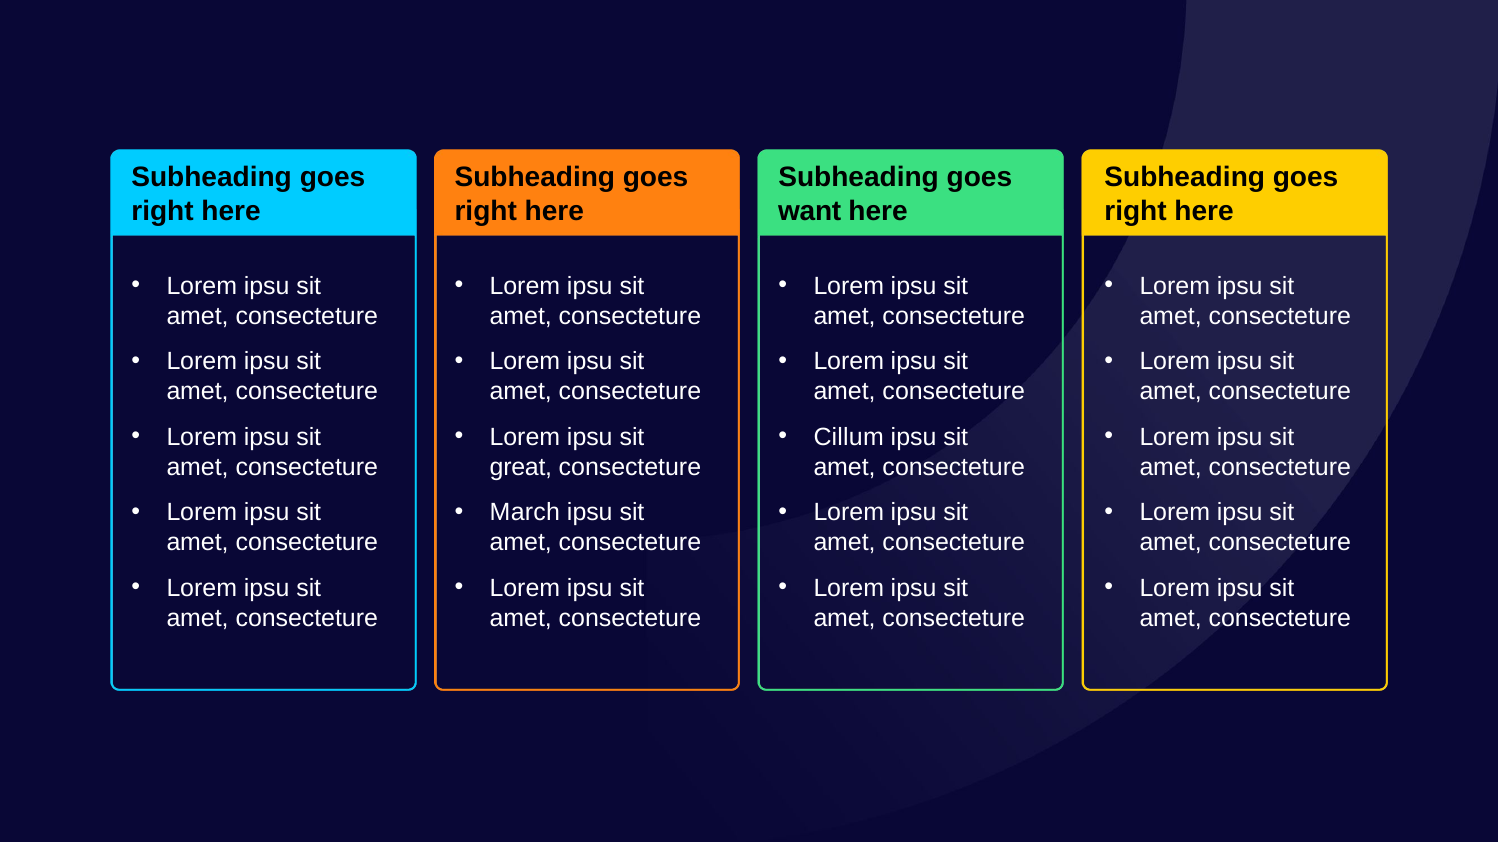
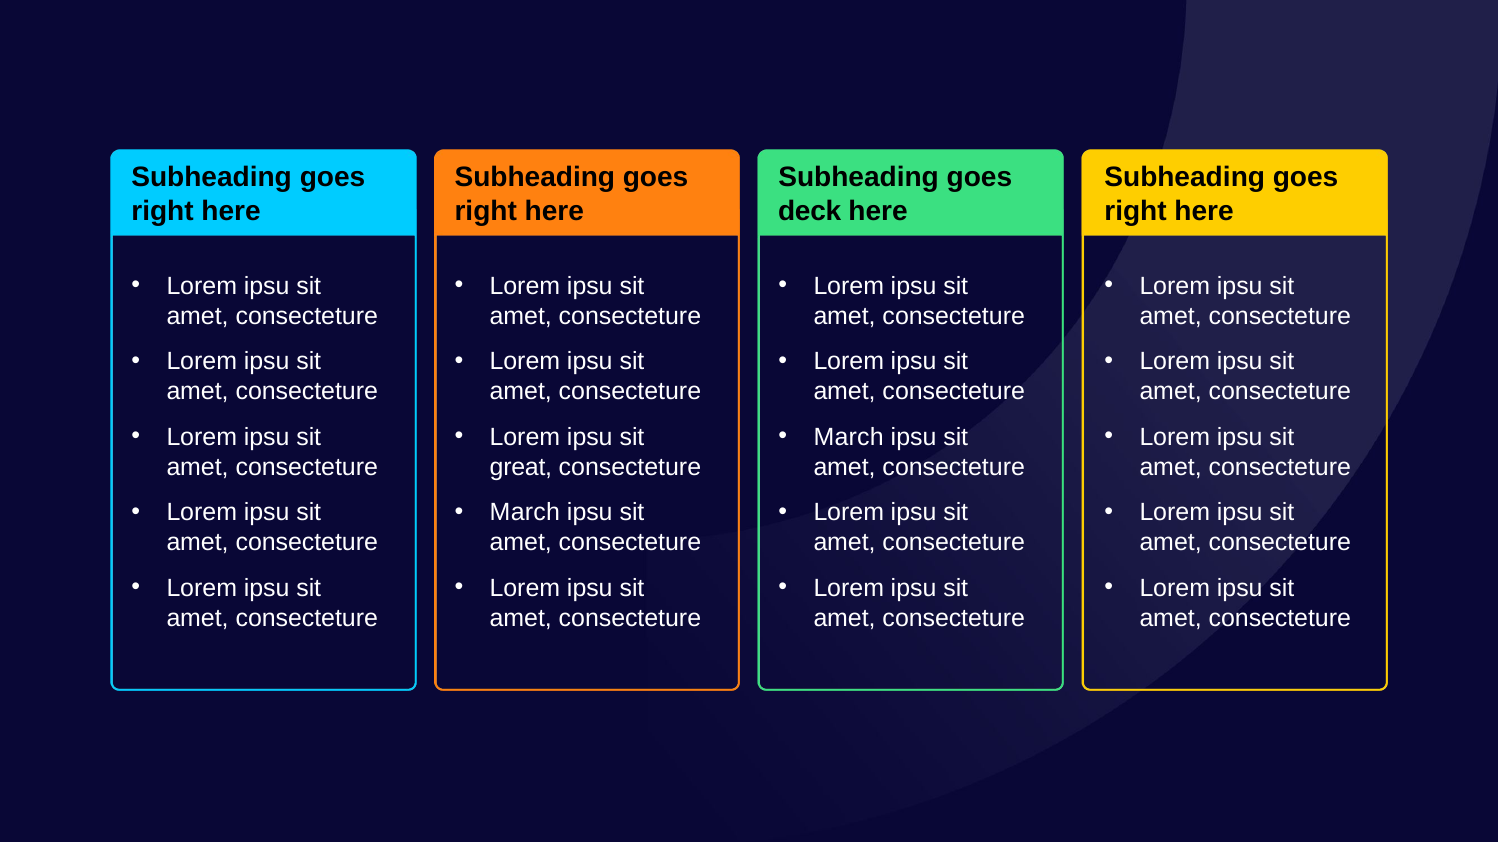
want: want -> deck (810, 211)
Cillum: Cillum -> March (849, 437)
